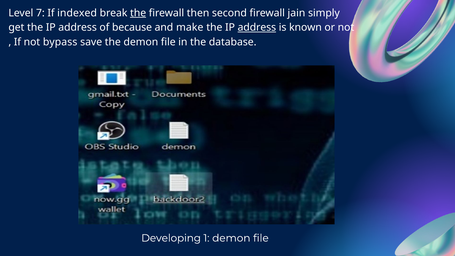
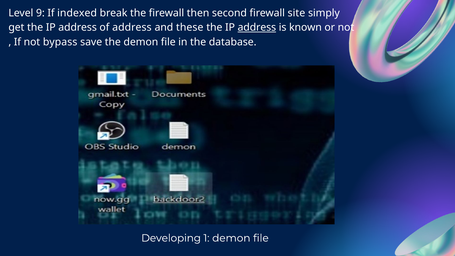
7: 7 -> 9 (40, 13)
the underline: present -> none (138, 13)
jain: jain -> site (296, 13)
of because: because -> address (132, 28)
make: make -> these (190, 28)
